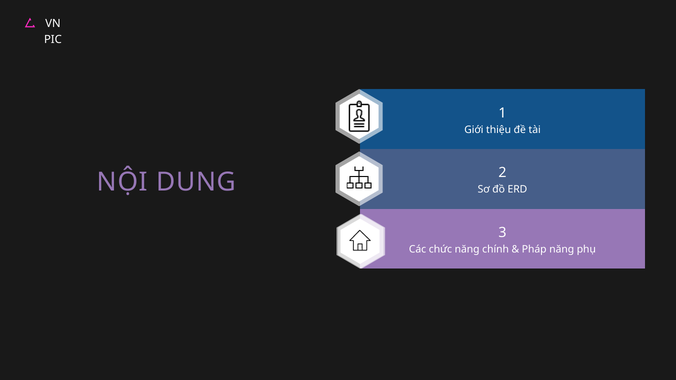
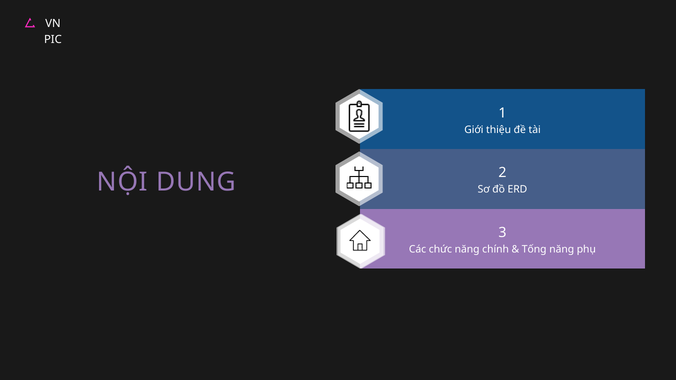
Pháp: Pháp -> Tống (534, 249)
